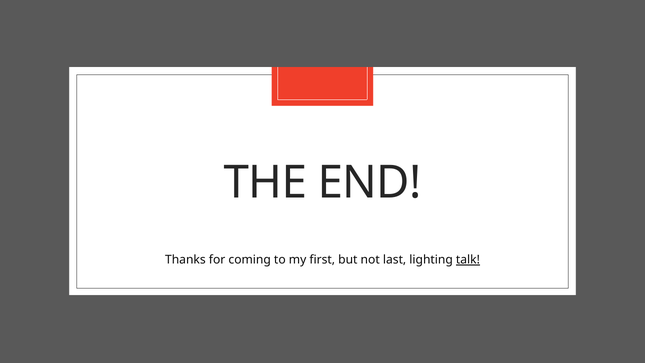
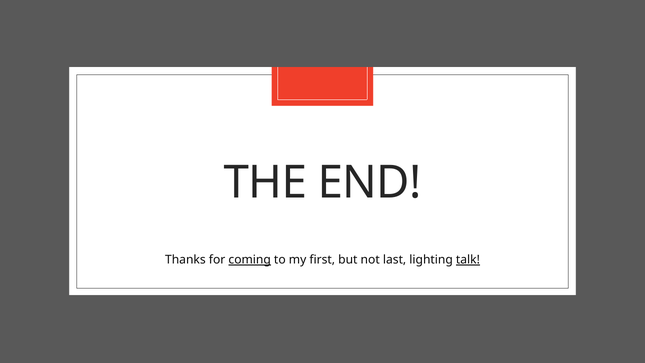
coming underline: none -> present (250, 260)
